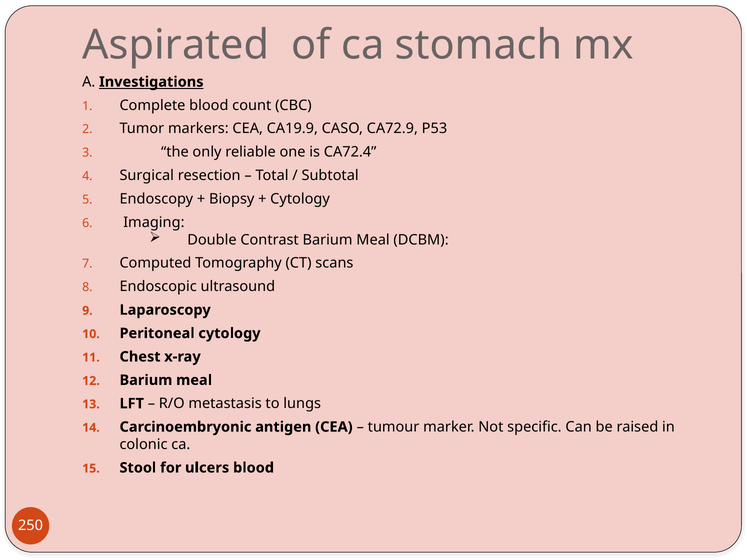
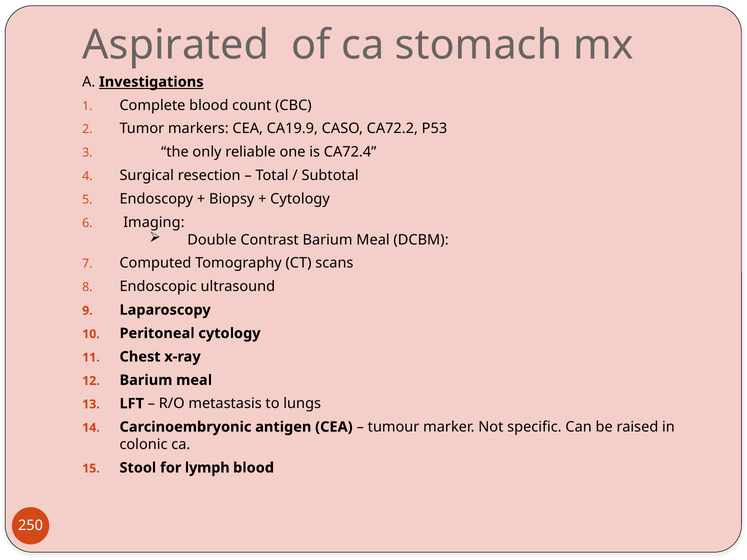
CA72.9: CA72.9 -> CA72.2 (392, 129)
ulcers: ulcers -> lymph (207, 468)
